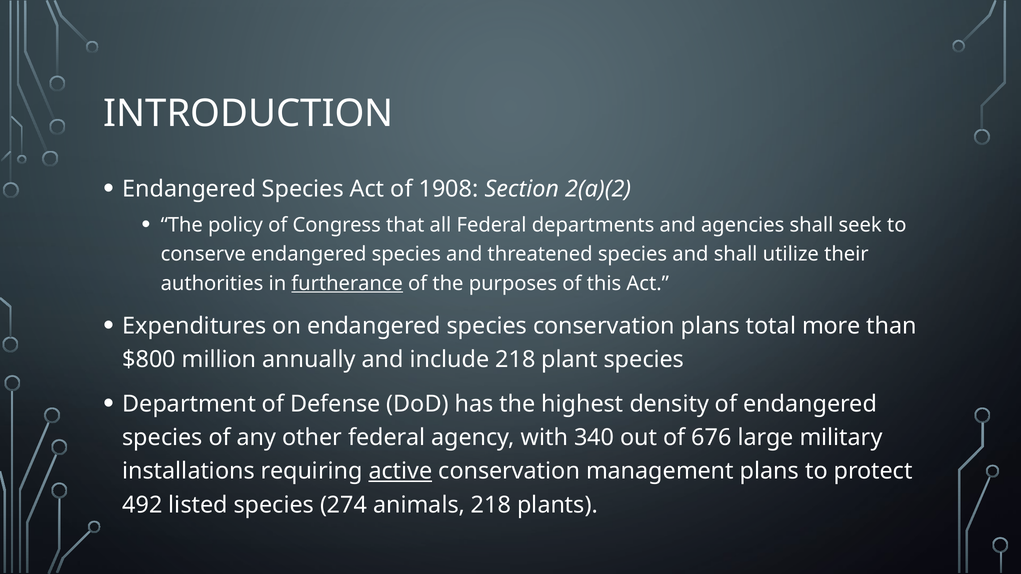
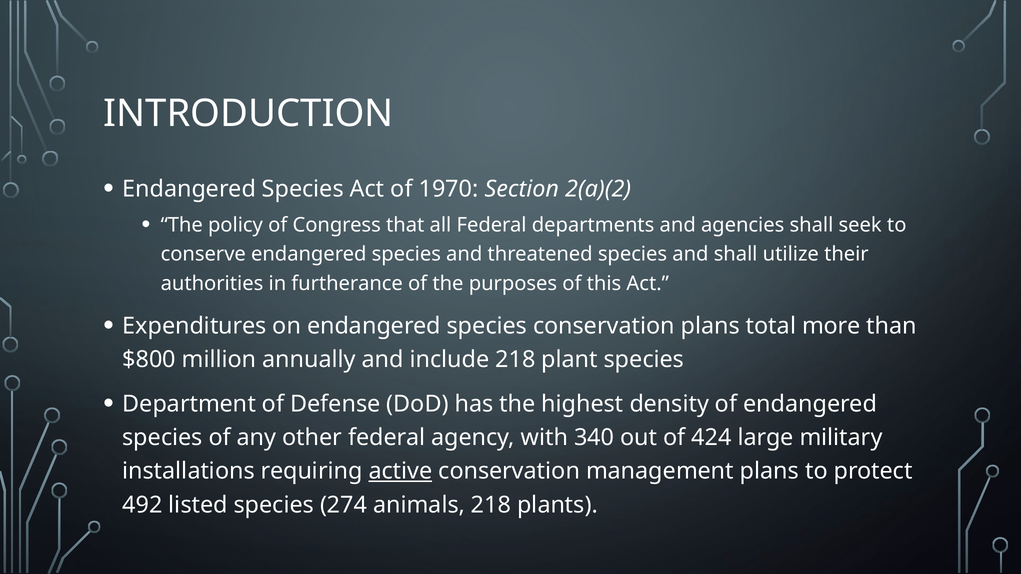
1908: 1908 -> 1970 (448, 189)
furtherance underline: present -> none (347, 284)
676: 676 -> 424 (711, 438)
